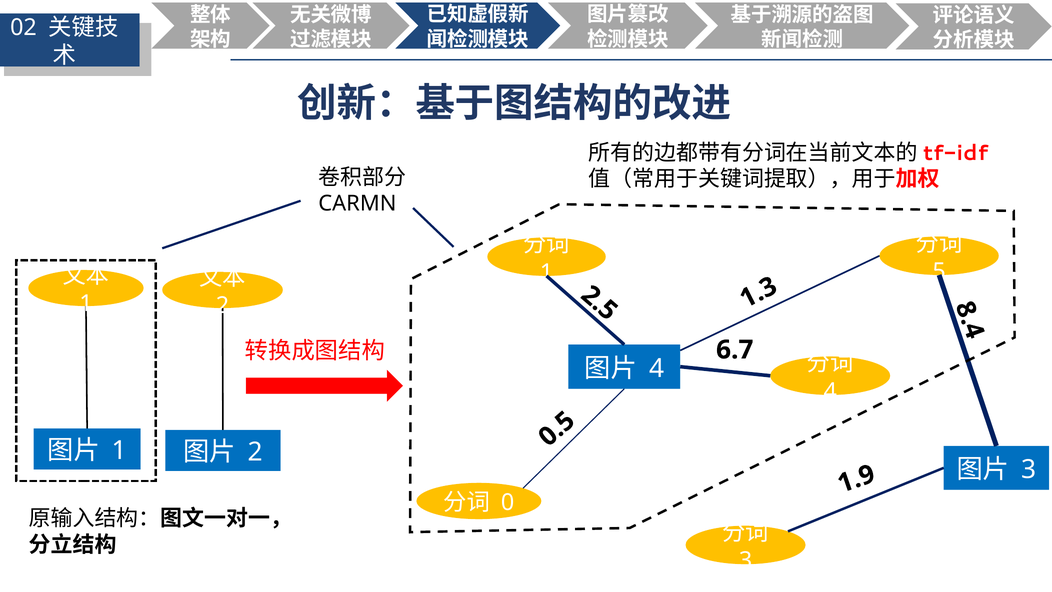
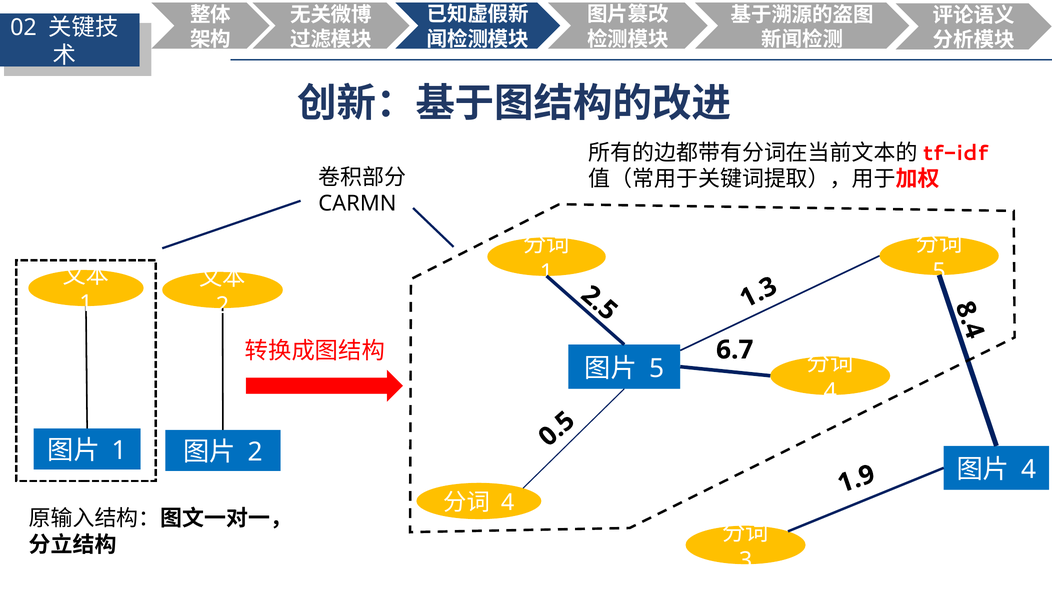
4: 4 -> 5 (657, 368)
3: 3 -> 4 (1029, 469)
0: 0 -> 4 (508, 502)
